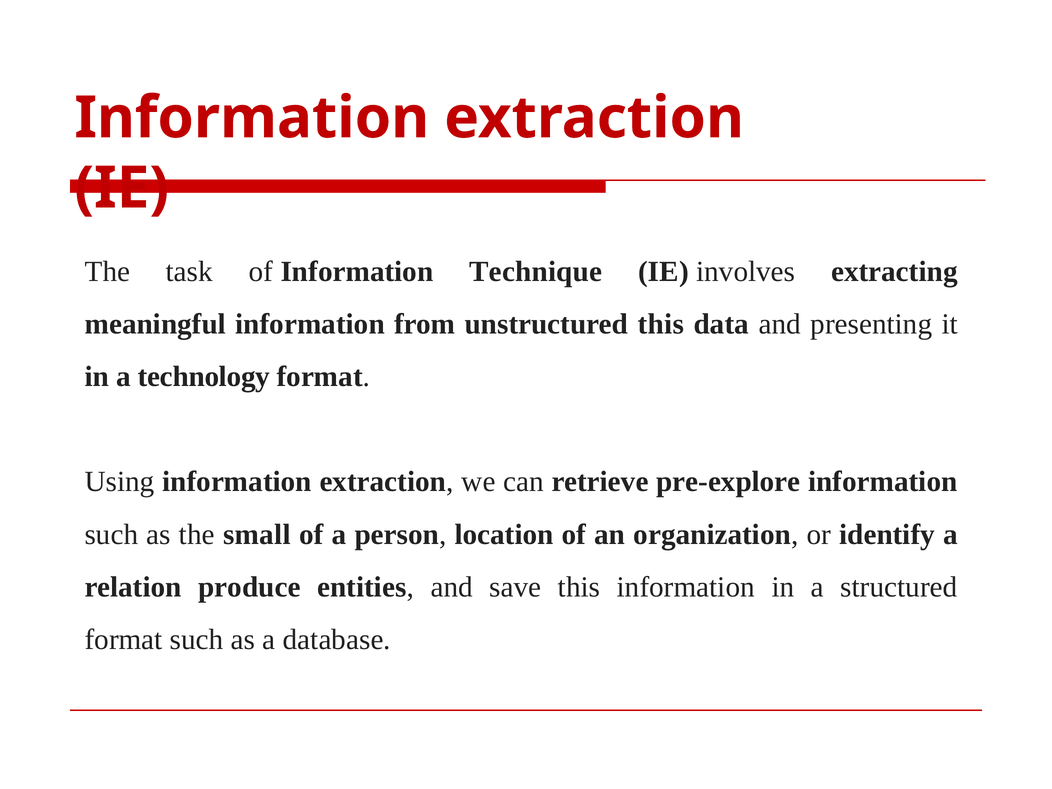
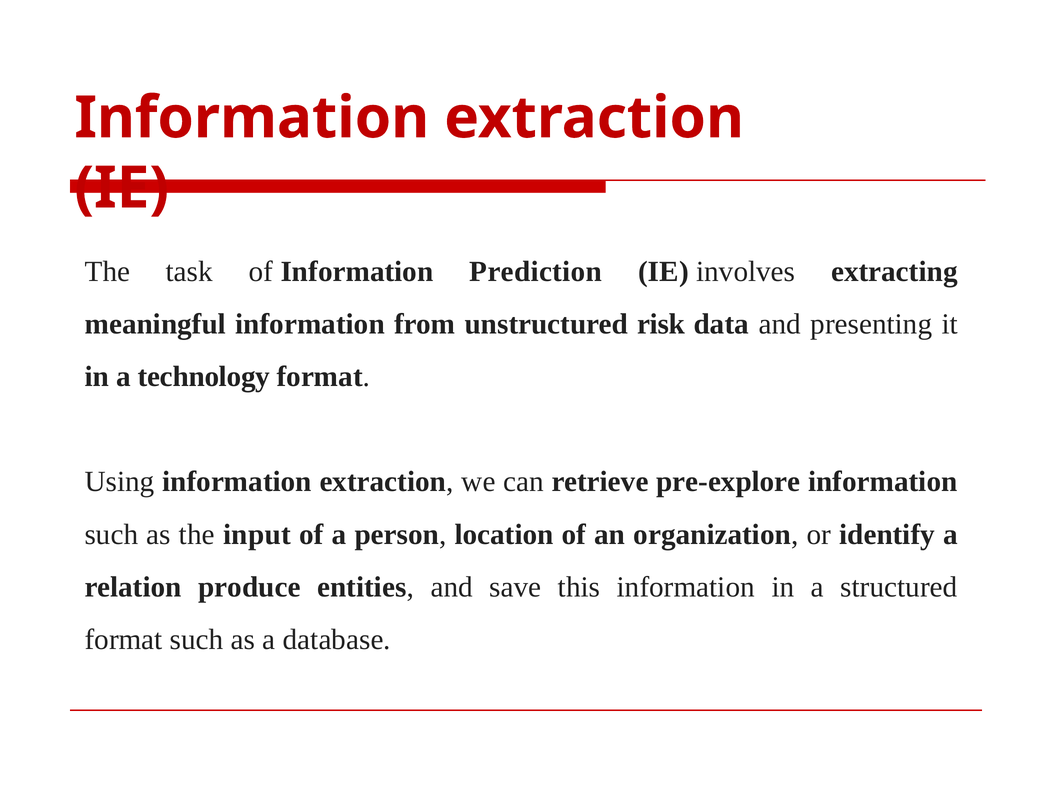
Technique: Technique -> Prediction (536, 271)
unstructured this: this -> risk (661, 324)
small: small -> input (257, 534)
